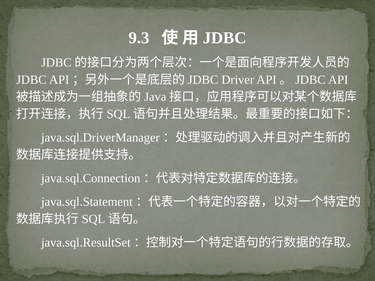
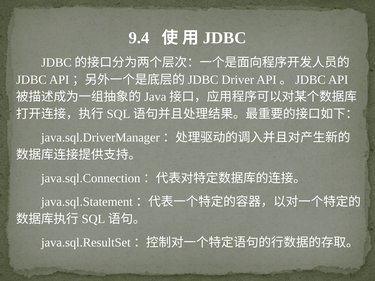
9.3: 9.3 -> 9.4 (139, 38)
